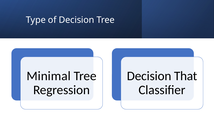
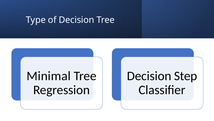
That: That -> Step (186, 76)
